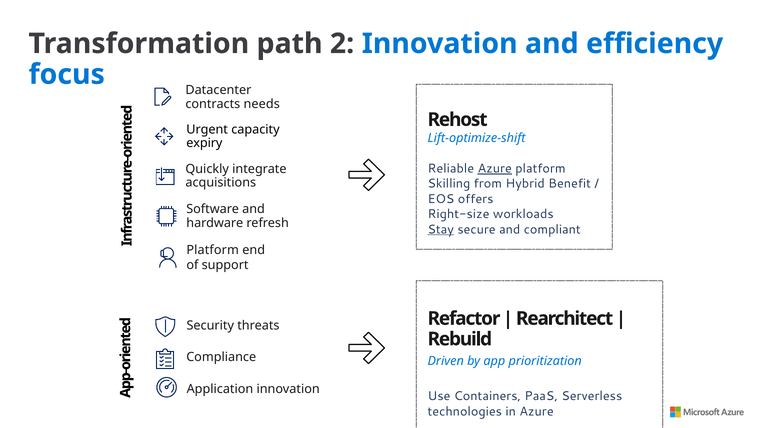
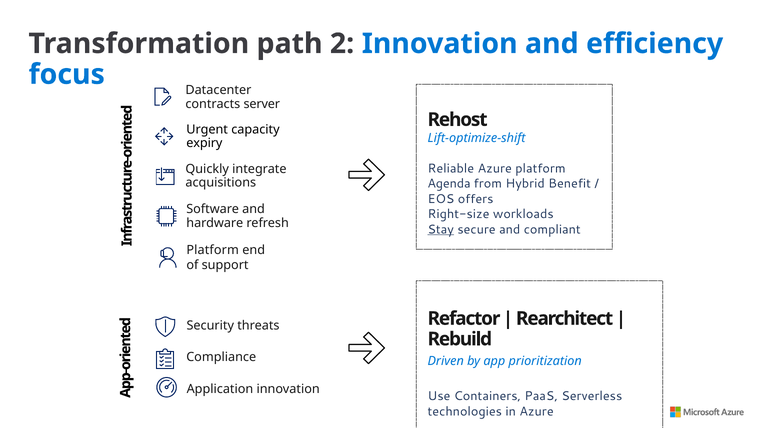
needs: needs -> server (262, 104)
Azure underline: present -> none (495, 168)
Skilling: Skilling -> Agenda (449, 184)
